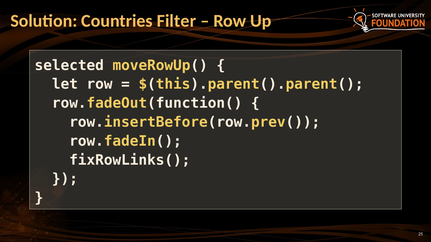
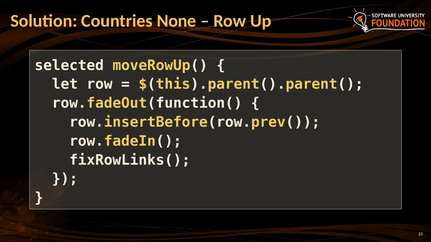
Filter: Filter -> None (177, 21)
